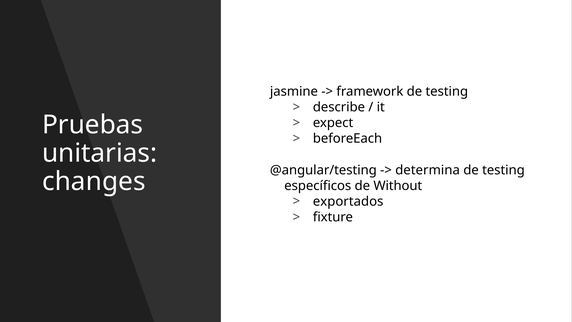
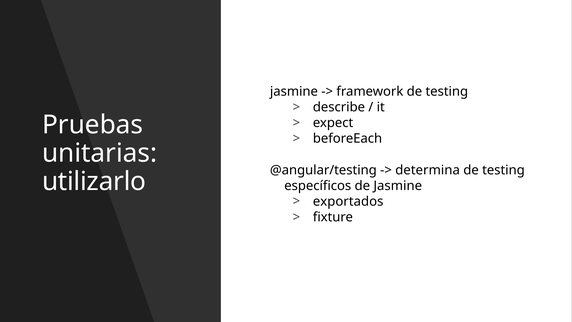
changes: changes -> utilizarlo (94, 182)
de Without: Without -> Jasmine (398, 186)
